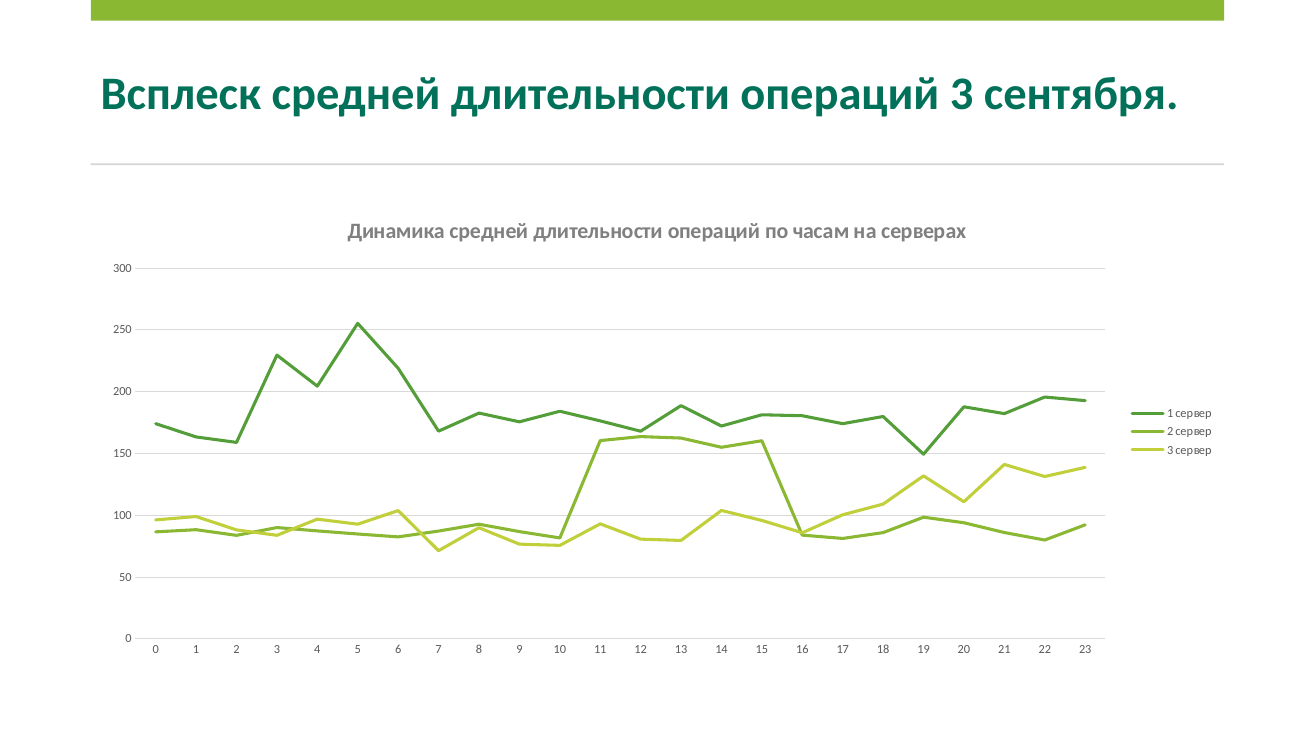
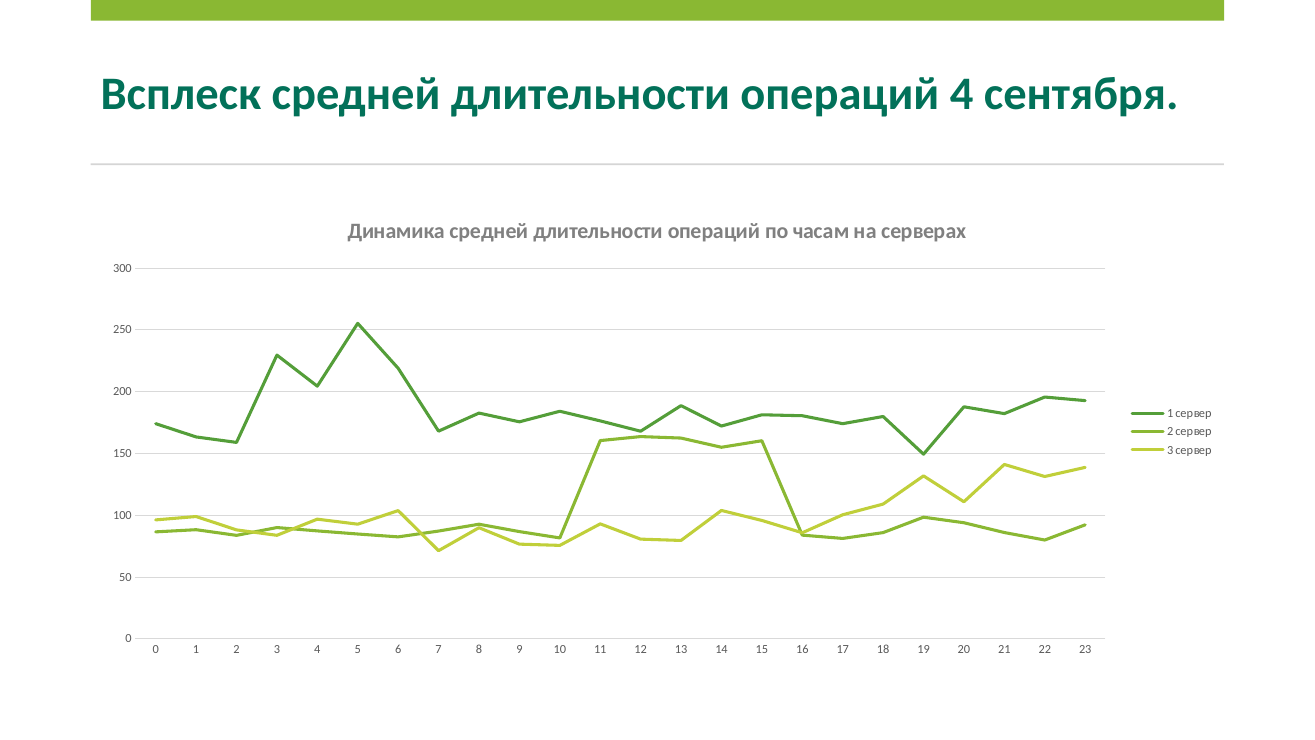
операций 3: 3 -> 4 (962, 94)
